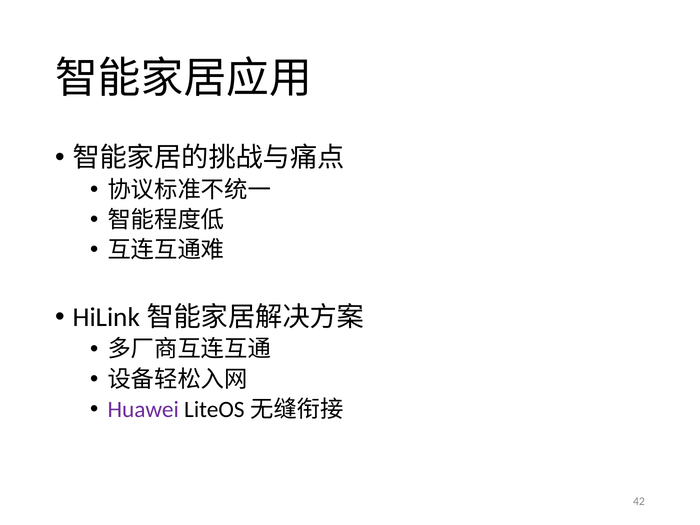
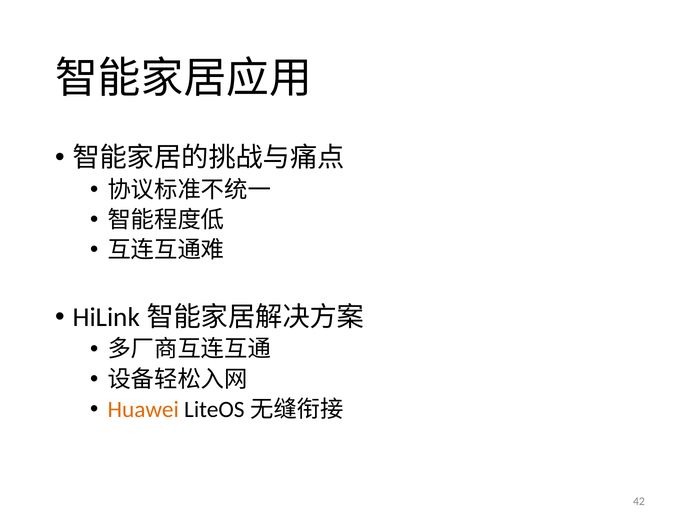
Huawei colour: purple -> orange (143, 409)
